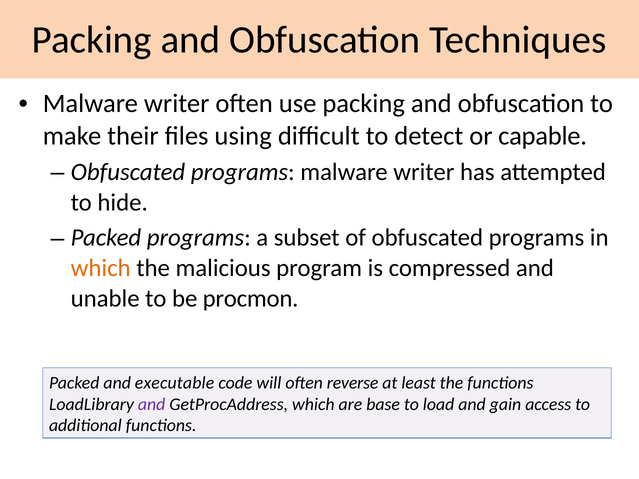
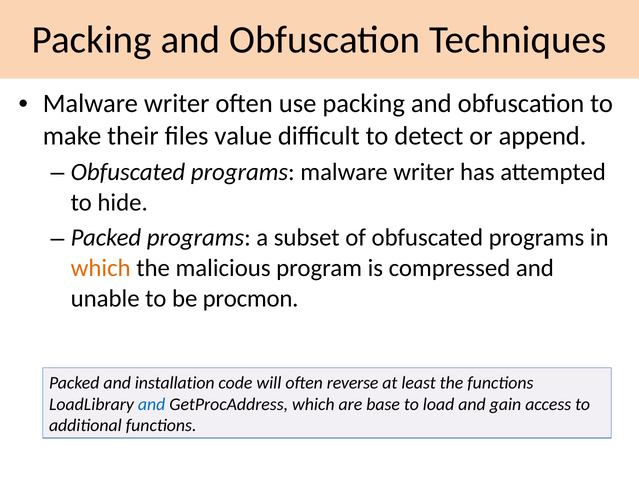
using: using -> value (243, 136)
capable: capable -> append (543, 136)
executable: executable -> installation (175, 383)
and colour: purple -> blue (152, 404)
